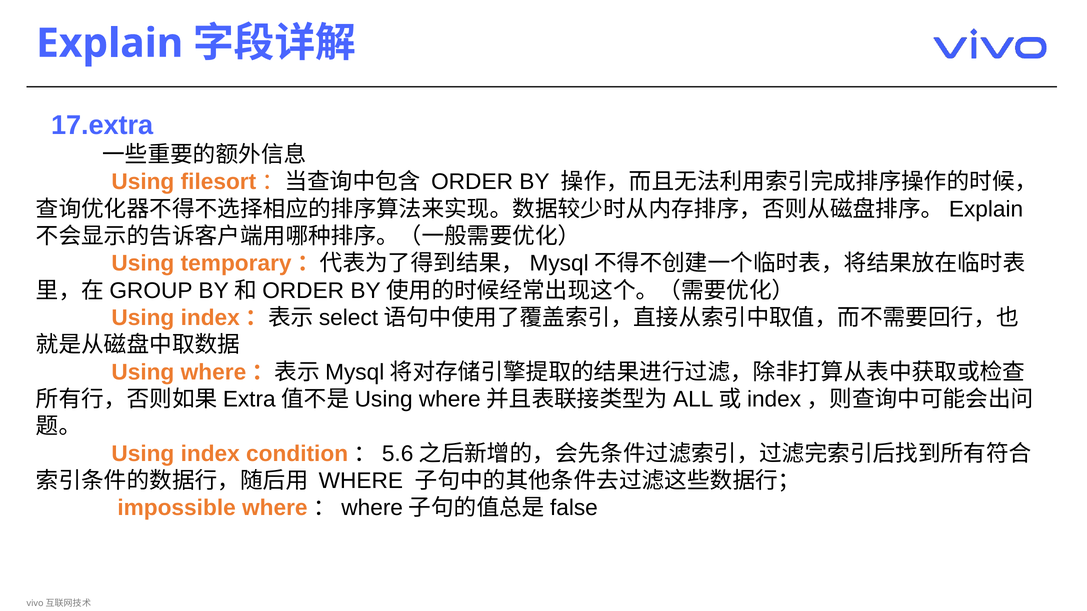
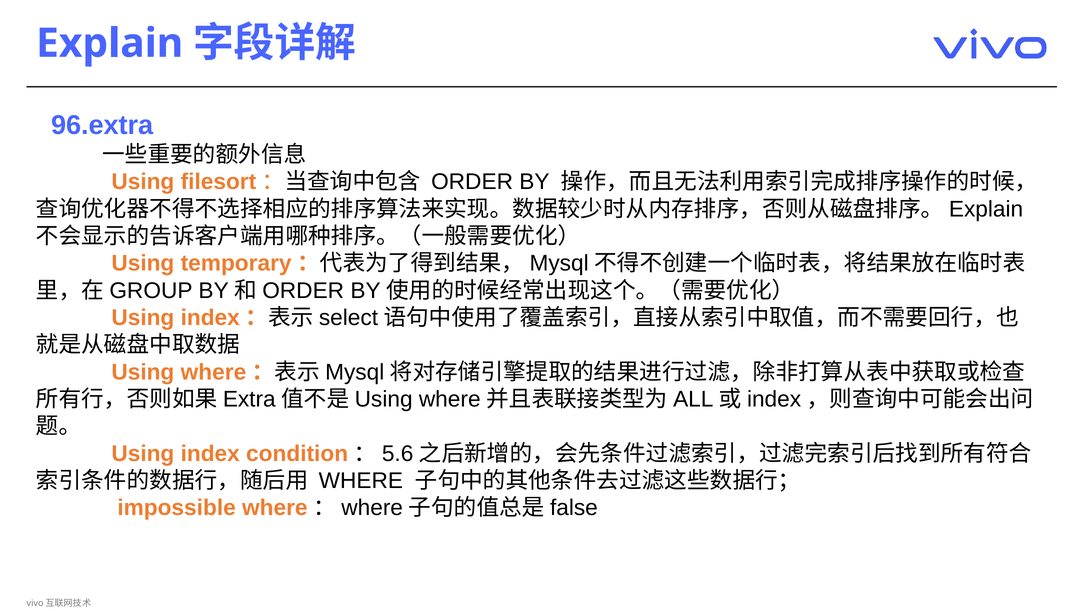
17.extra: 17.extra -> 96.extra (102, 125)
